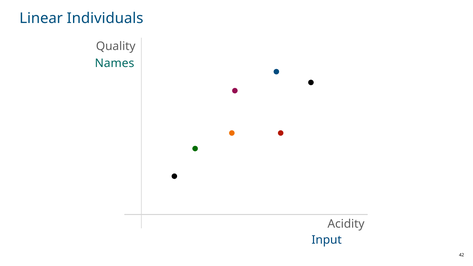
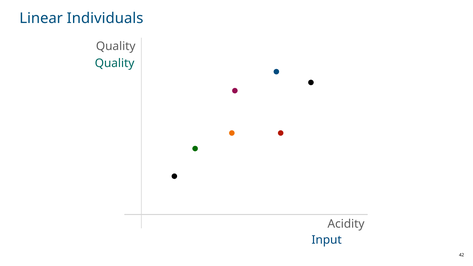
Names: Names -> Quality (115, 63)
